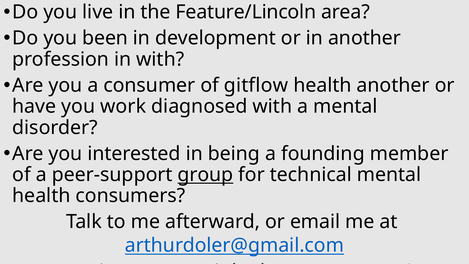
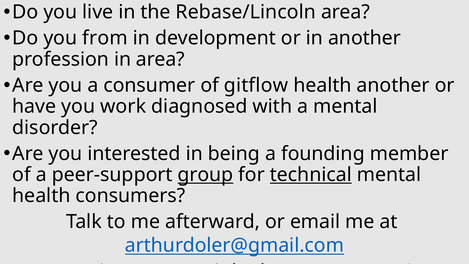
Feature/Lincoln: Feature/Lincoln -> Rebase/Lincoln (246, 12)
been: been -> from (105, 38)
in with: with -> area (160, 59)
technical underline: none -> present (311, 175)
